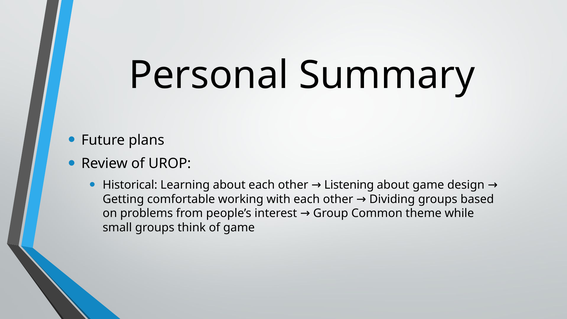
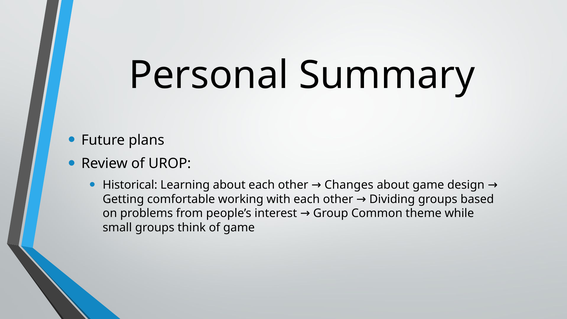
Listening: Listening -> Changes (349, 185)
